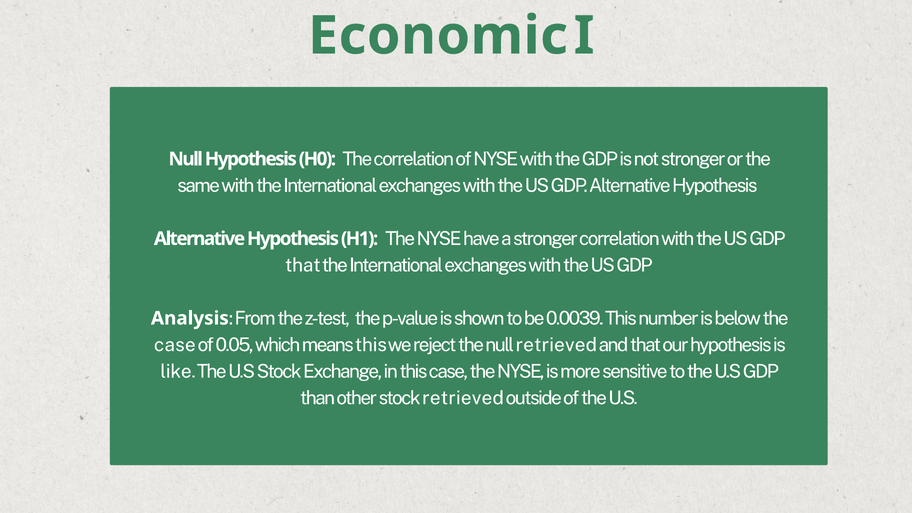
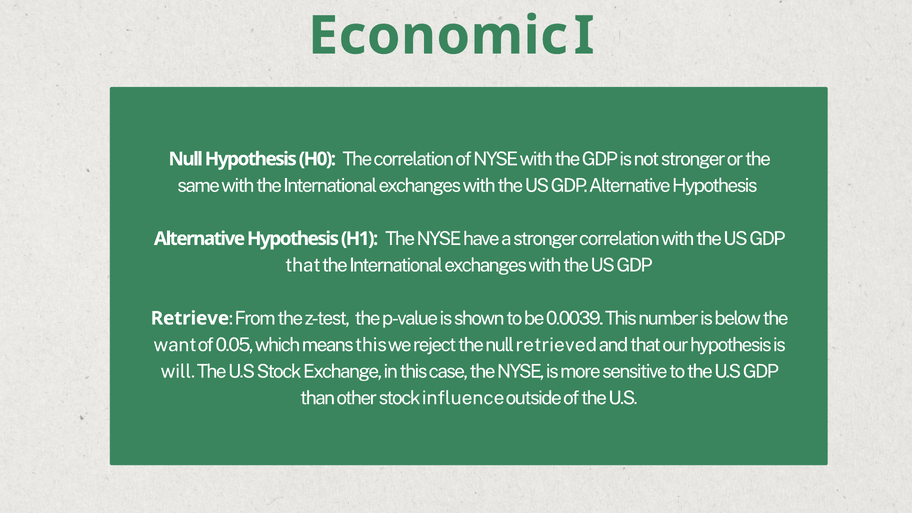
Analysis: Analysis -> Retrieve (190, 318)
case: case -> want (175, 345)
like: like -> will (178, 371)
stock retrieved: retrieved -> influence (463, 398)
